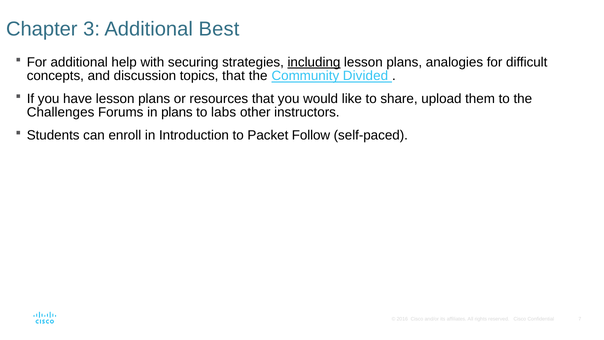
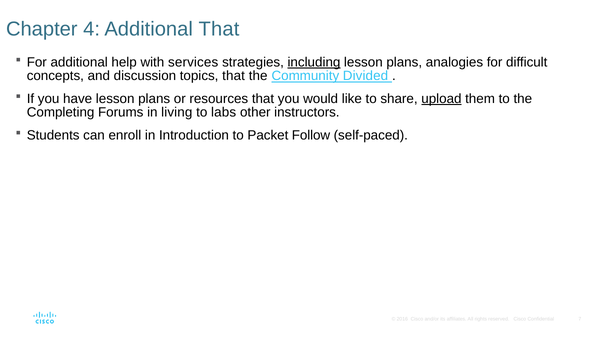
3: 3 -> 4 (92, 29)
Additional Best: Best -> That (219, 29)
securing: securing -> services (193, 62)
upload underline: none -> present (441, 99)
Challenges: Challenges -> Completing (61, 112)
in plans: plans -> living (177, 112)
